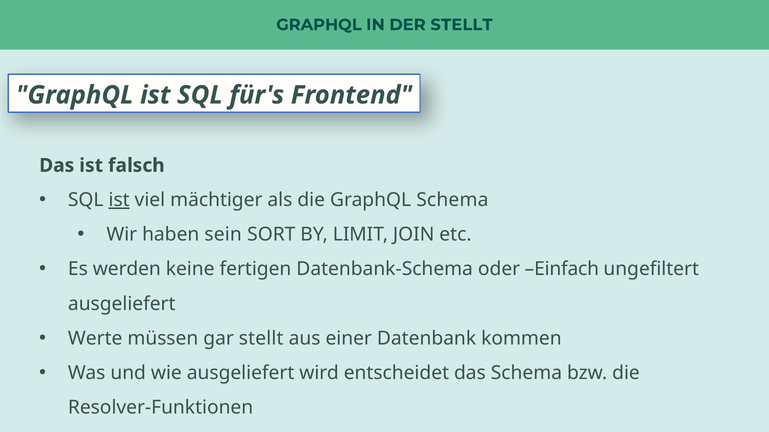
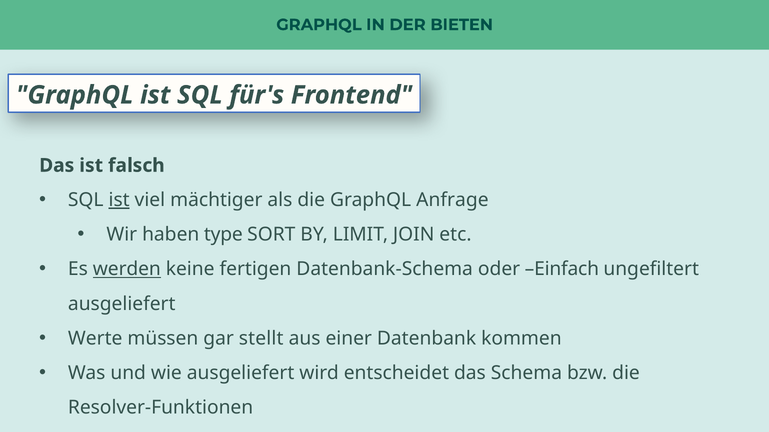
DER STELLT: STELLT -> BIETEN (462, 25)
GraphQL Schema: Schema -> Anfrage (452, 200)
sein: sein -> type (223, 235)
werden underline: none -> present (127, 269)
